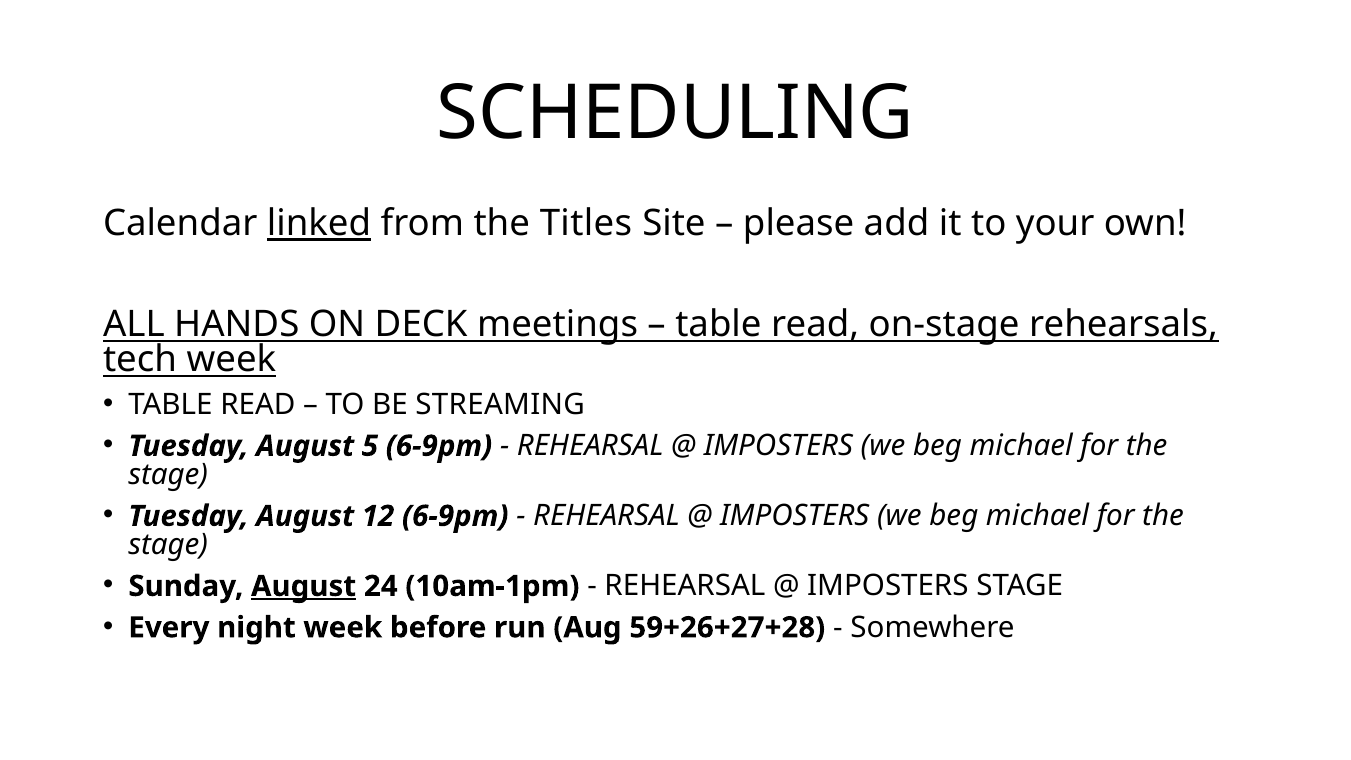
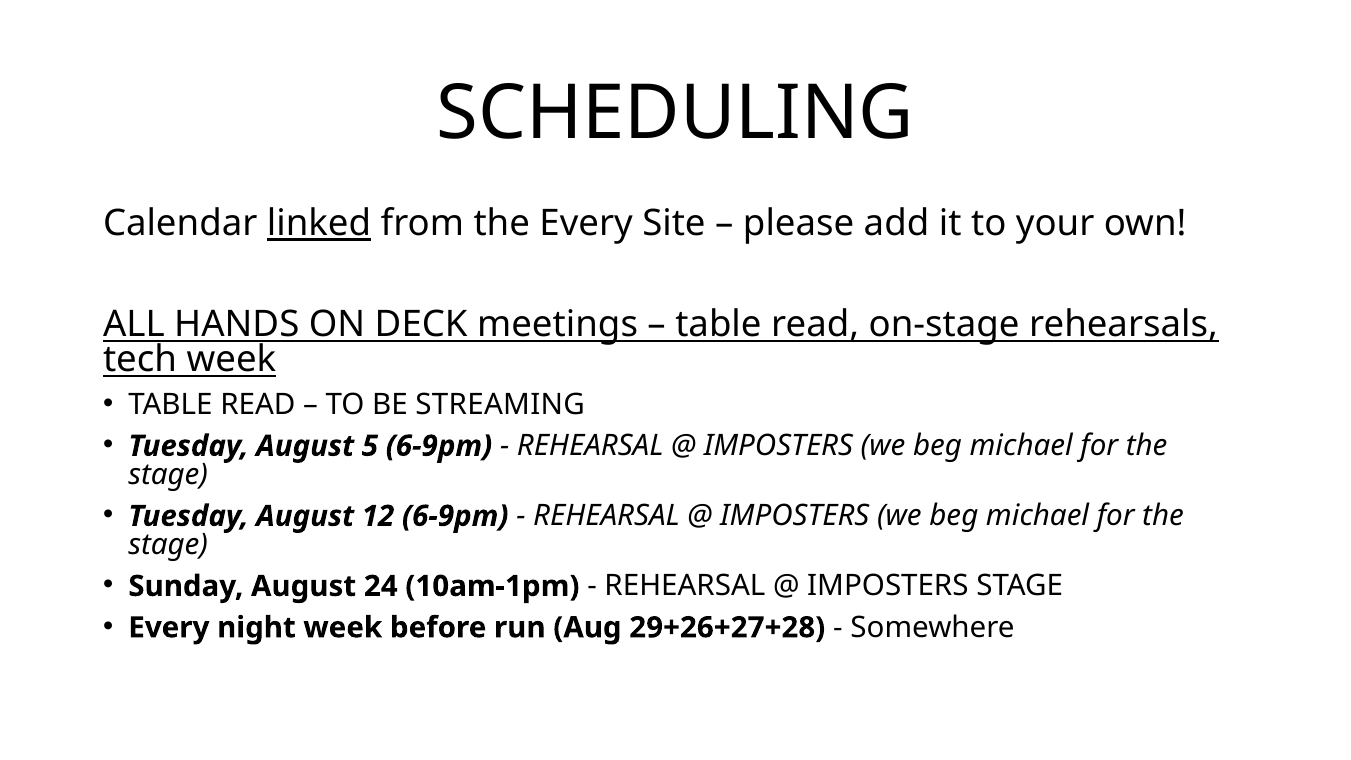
the Titles: Titles -> Every (586, 224)
August underline: present -> none (304, 586)
59+26+27+28: 59+26+27+28 -> 29+26+27+28 (727, 628)
